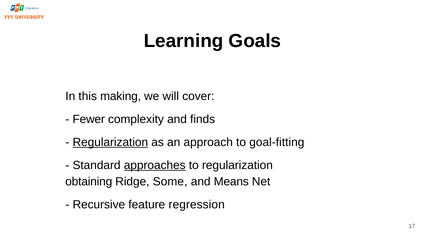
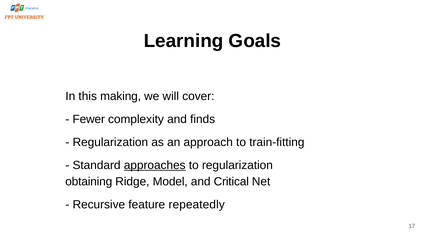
Regularization underline: present -> none (110, 142)
goal-fitting: goal-fitting -> train-fitting (277, 142)
Some: Some -> Model (170, 182)
Means: Means -> Critical (231, 182)
regression: regression -> repeatedly (197, 205)
